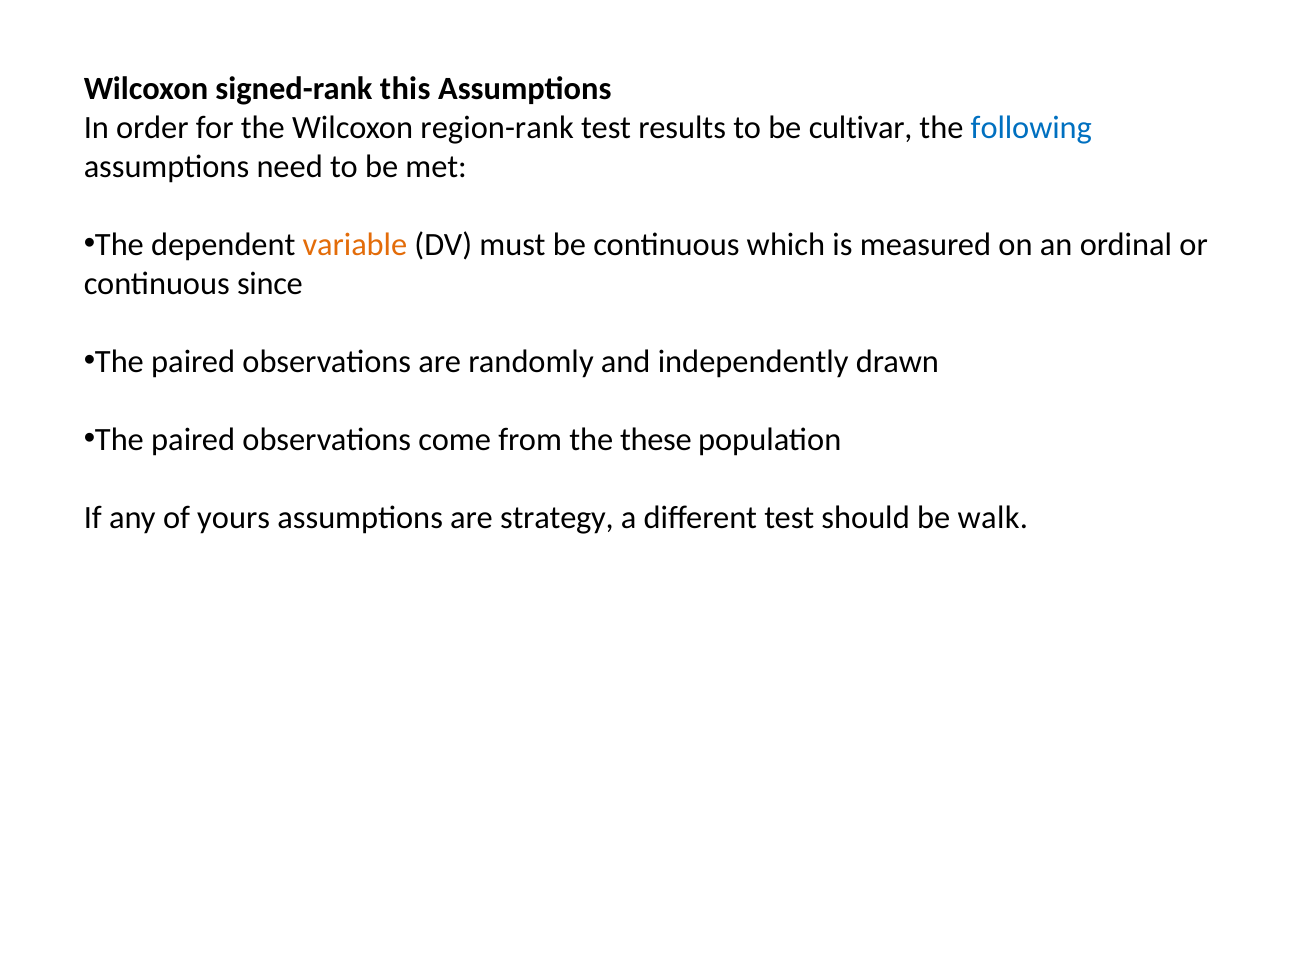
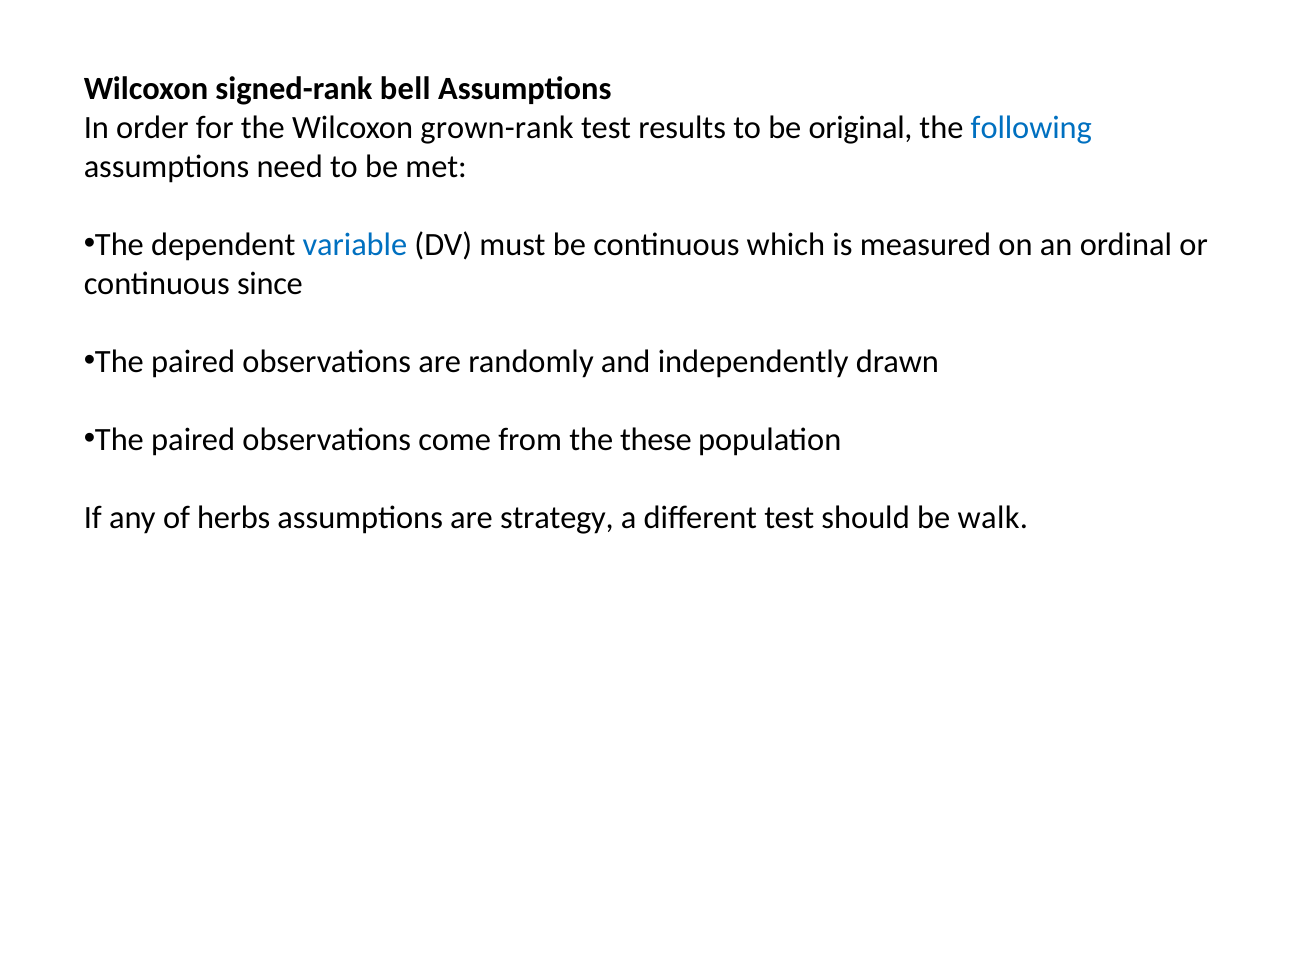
this: this -> bell (405, 89)
region-rank: region-rank -> grown-rank (497, 128)
cultivar: cultivar -> original (861, 128)
variable colour: orange -> blue (355, 245)
yours: yours -> herbs (234, 517)
